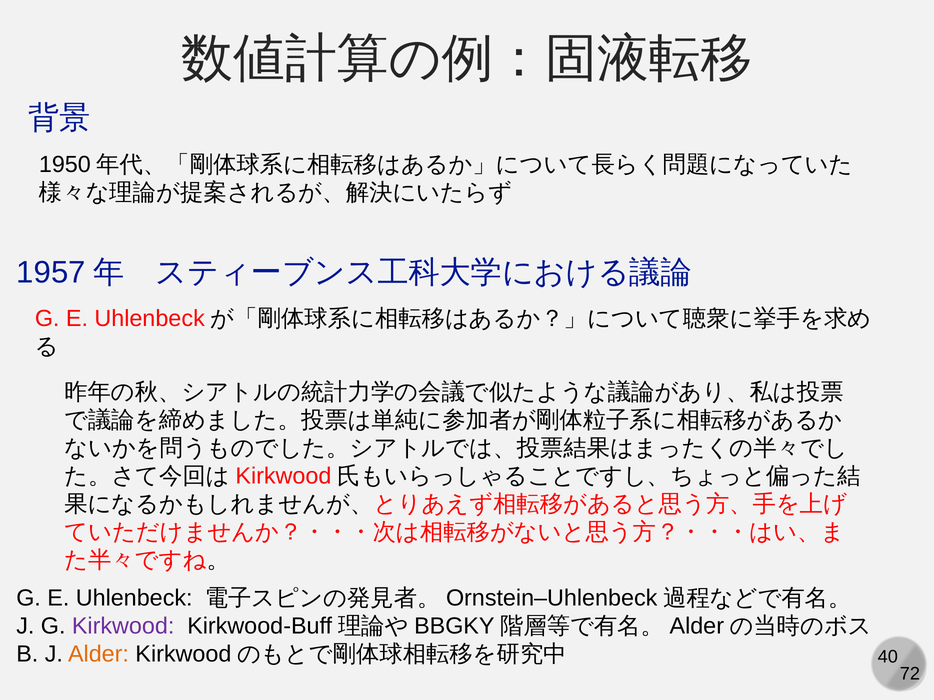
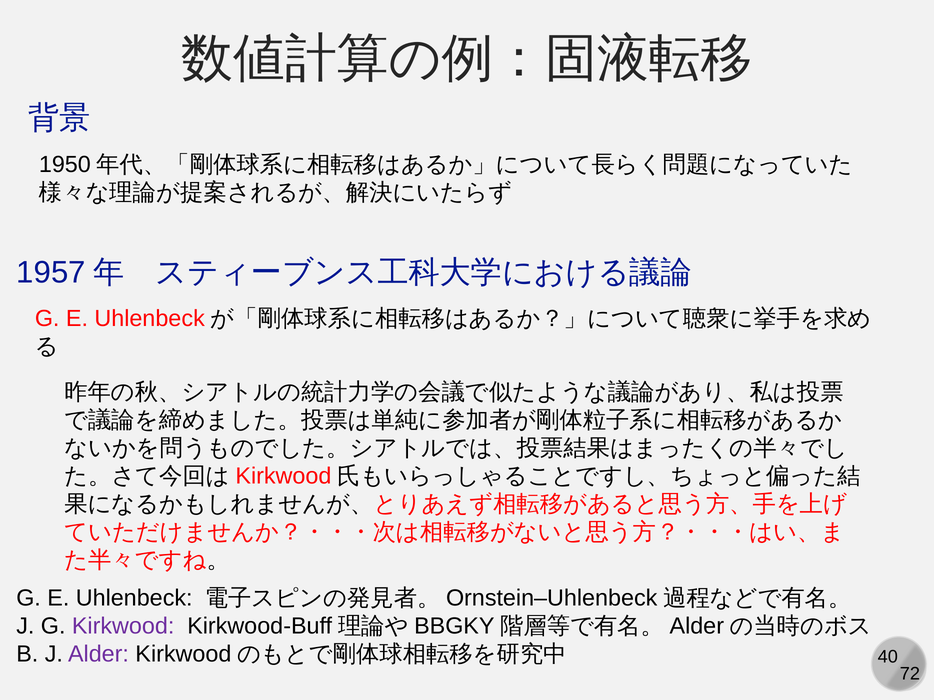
Alder colour: orange -> purple (98, 655)
